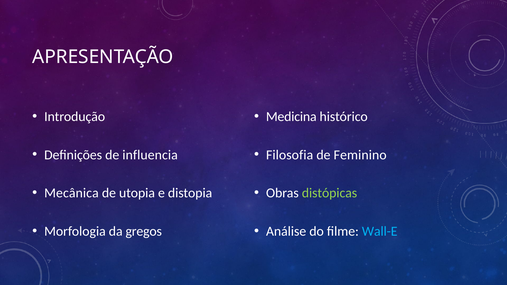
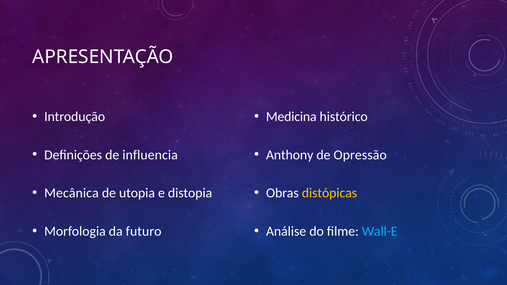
Filosofia: Filosofia -> Anthony (290, 155)
Feminino: Feminino -> Opressão (360, 155)
distópicas colour: light green -> yellow (330, 193)
gregos: gregos -> futuro (144, 231)
